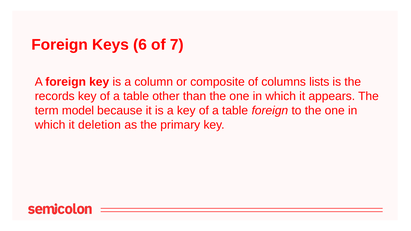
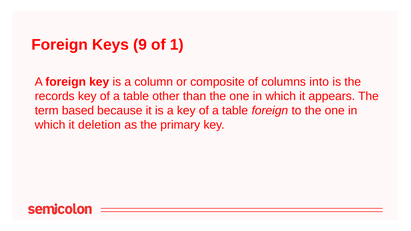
6: 6 -> 9 (140, 45)
7: 7 -> 1 (177, 45)
lists: lists -> into (319, 82)
model: model -> based (78, 111)
